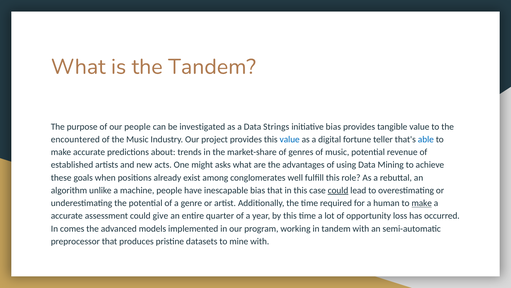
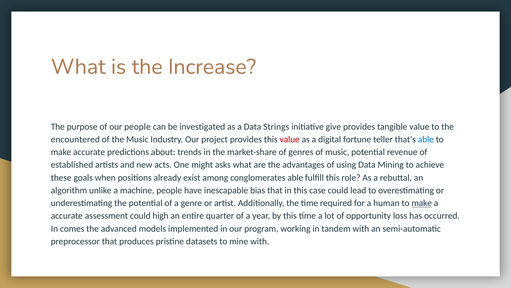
the Tandem: Tandem -> Increase (212, 67)
initiative bias: bias -> give (333, 126)
value colour: blue -> red (290, 139)
conglomerates well: well -> able (295, 177)
could underline: present -> none (338, 190)
give: give -> high (161, 216)
